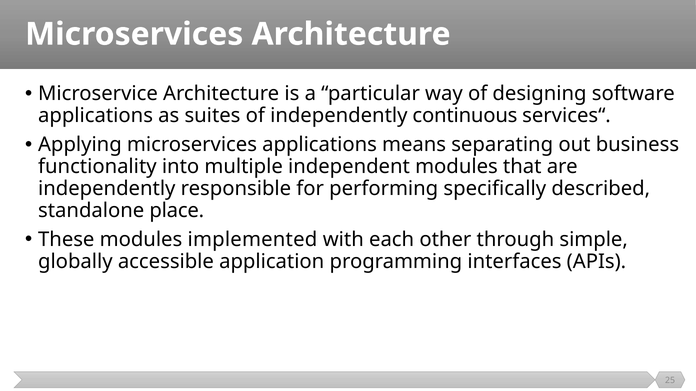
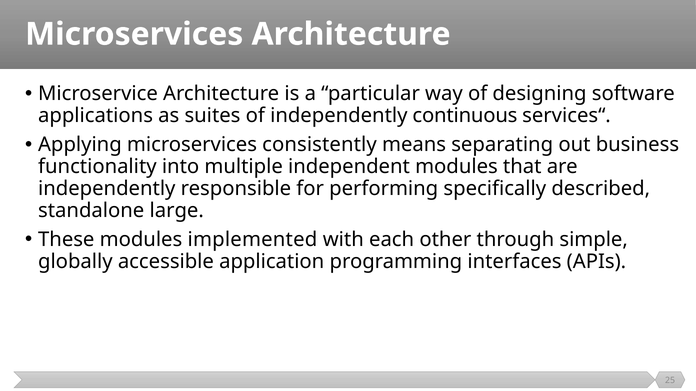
microservices applications: applications -> consistently (319, 145)
place: place -> large (177, 211)
